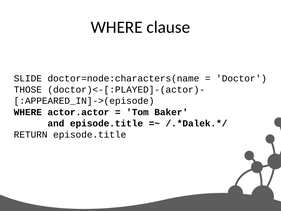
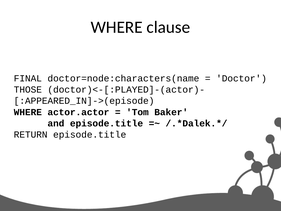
SLIDE: SLIDE -> FINAL (28, 78)
